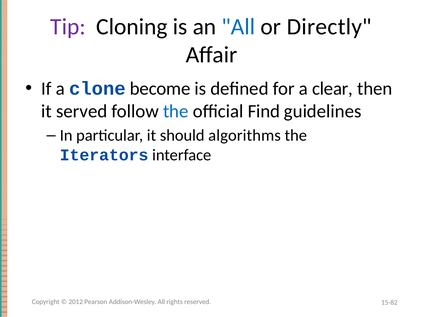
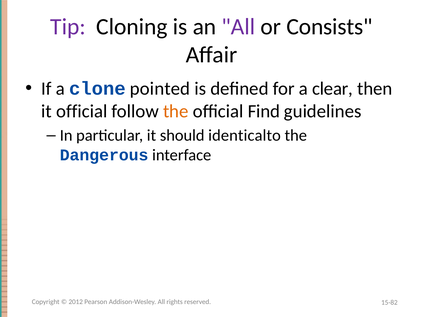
All colour: blue -> purple (238, 27)
Directly: Directly -> Consists (329, 27)
become: become -> pointed (160, 89)
it served: served -> official (82, 111)
the colour: blue -> orange (176, 111)
algorithms: algorithms -> identicalto (245, 136)
Iterators: Iterators -> Dangerous (104, 155)
